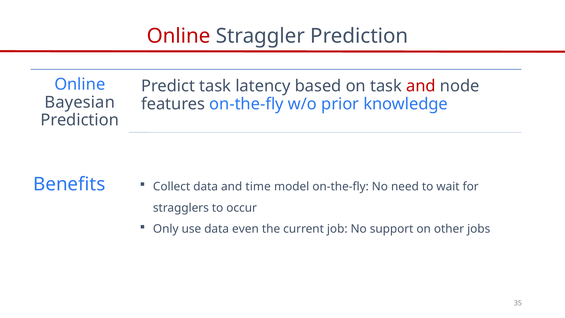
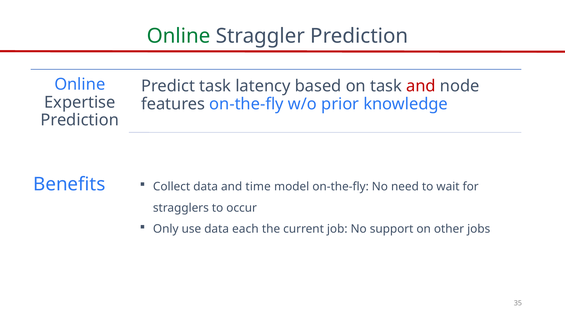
Online colour: red -> green (179, 36)
Bayesian: Bayesian -> Expertise (80, 102)
even: even -> each (245, 229)
